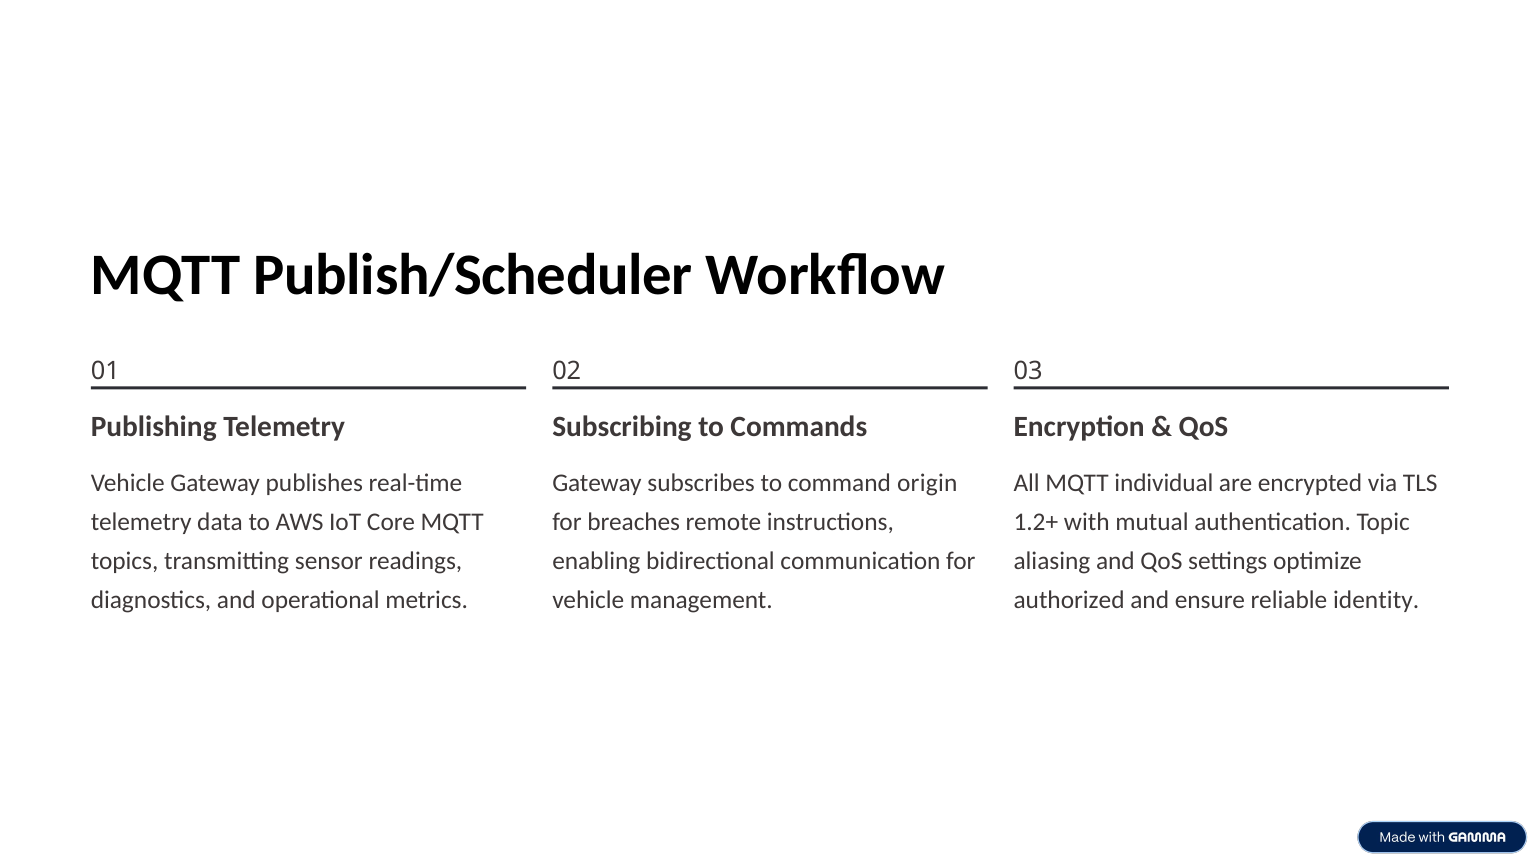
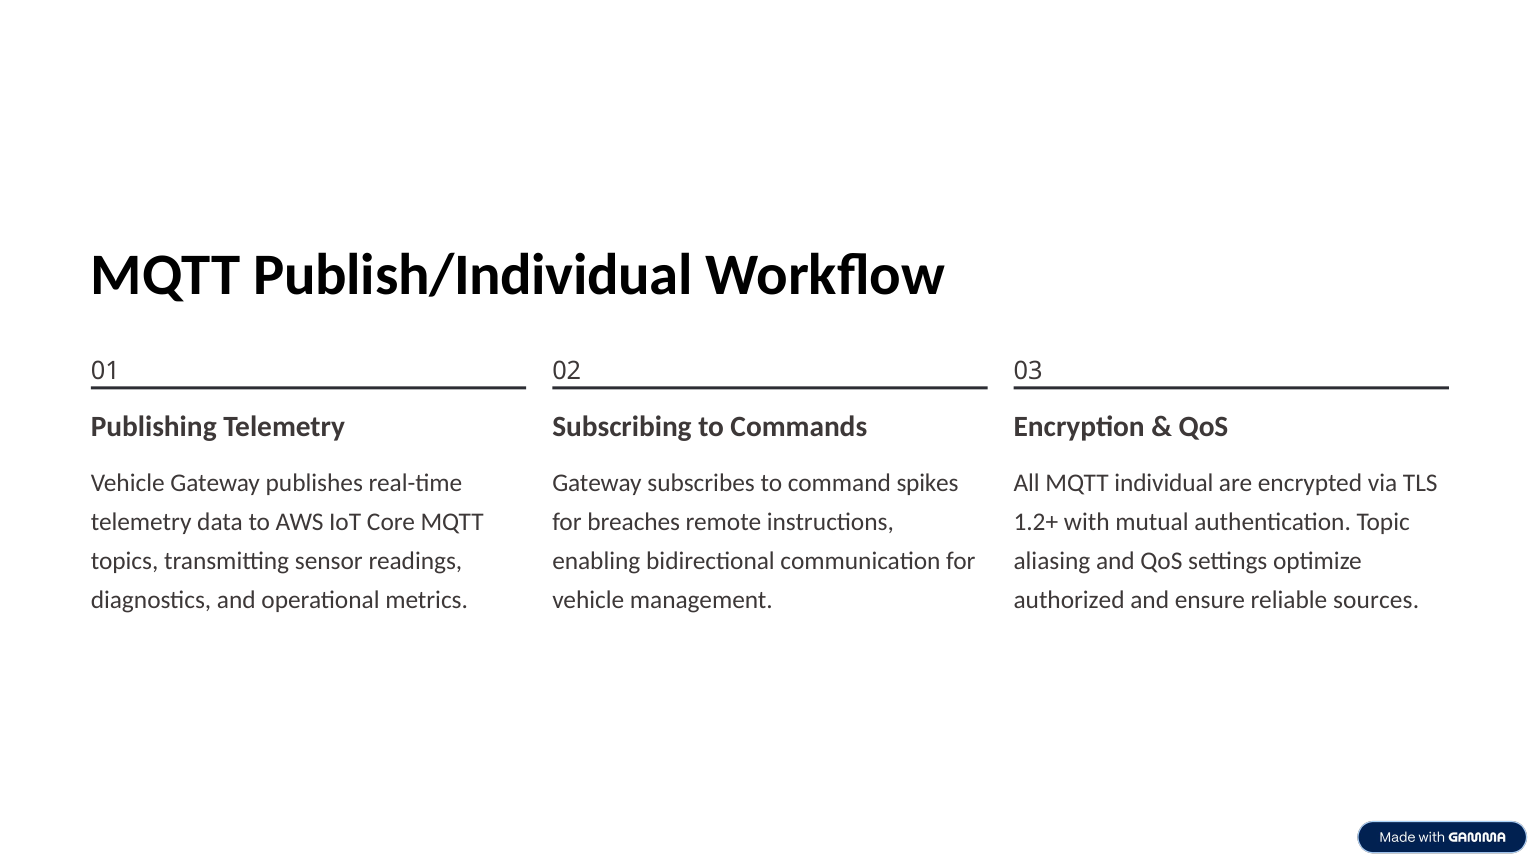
Publish/Scheduler: Publish/Scheduler -> Publish/Individual (473, 275)
origin: origin -> spikes (927, 484)
identity: identity -> sources (1376, 600)
